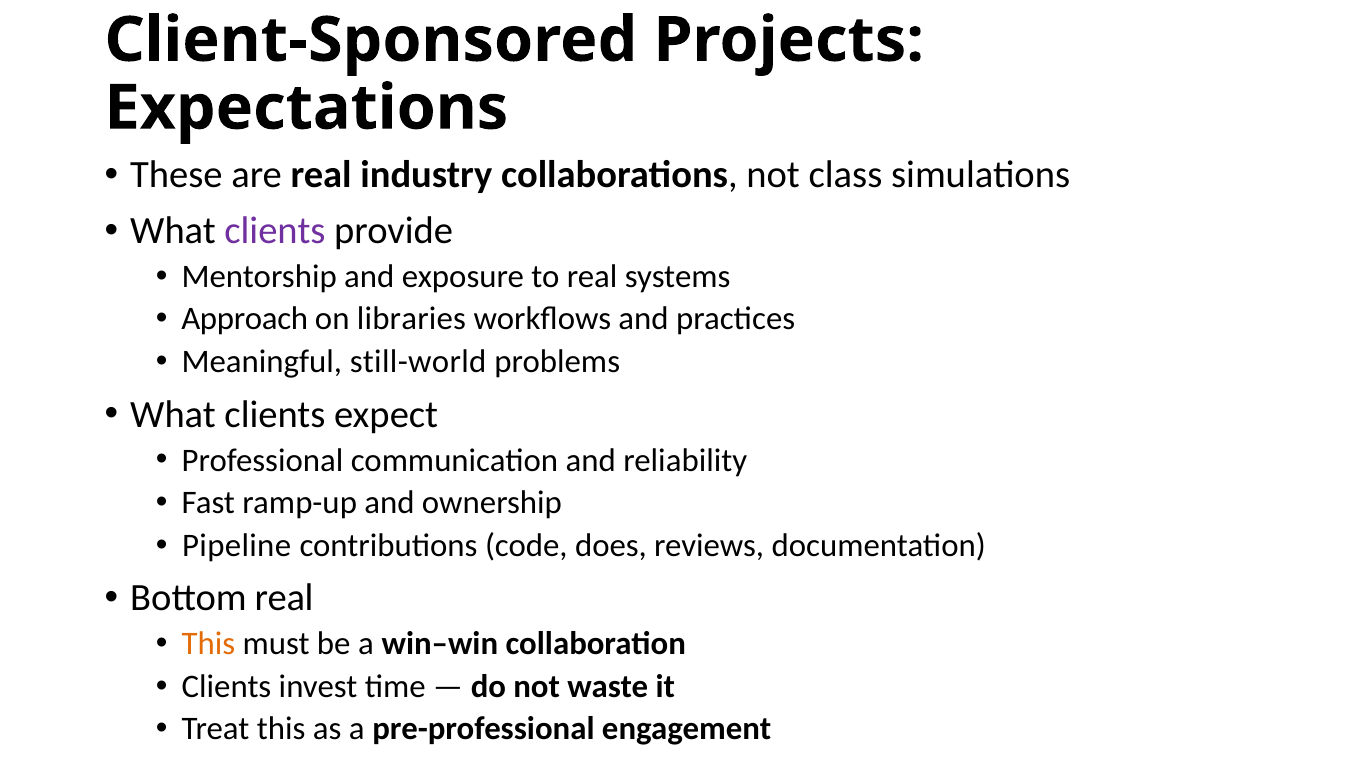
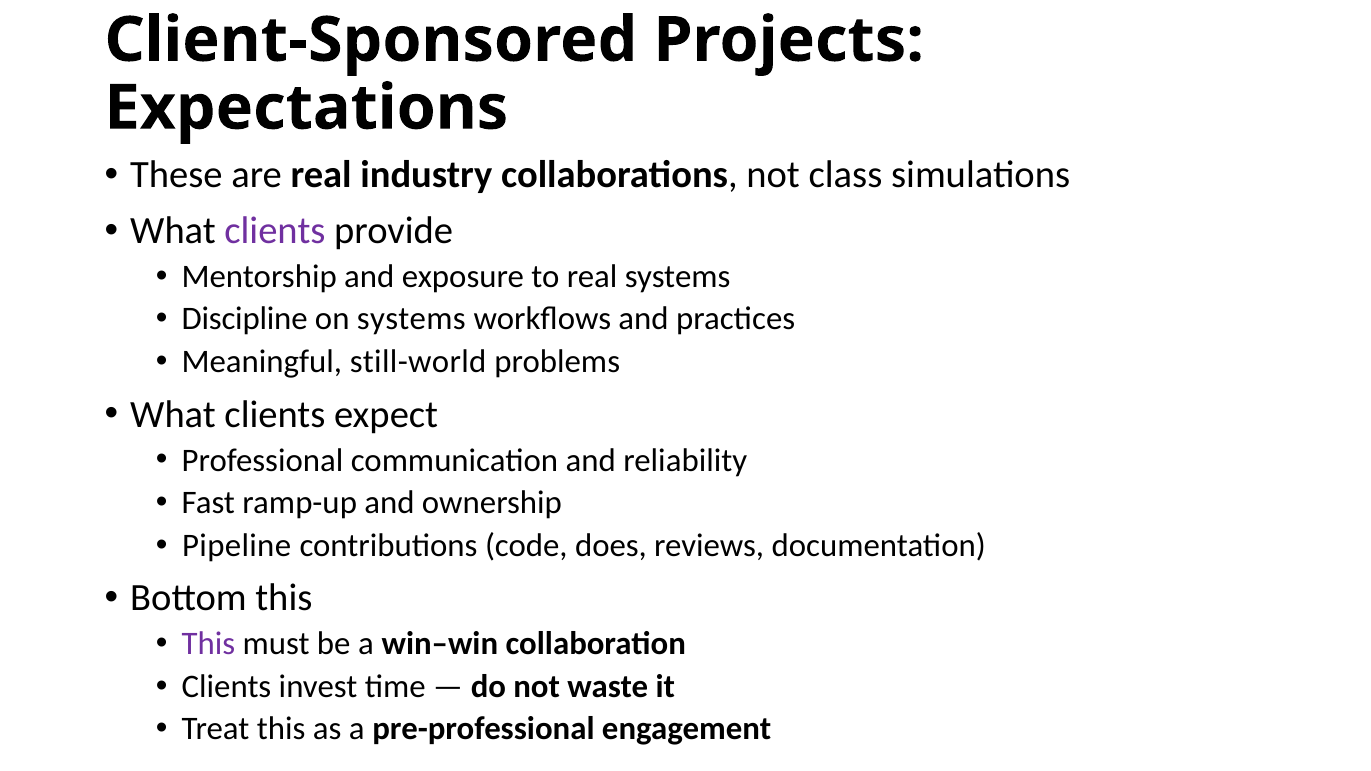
Approach: Approach -> Discipline (245, 319)
on libraries: libraries -> systems (411, 319)
Bottom real: real -> this (284, 598)
This colour: orange -> purple (208, 644)
